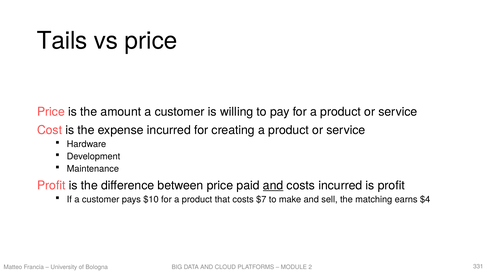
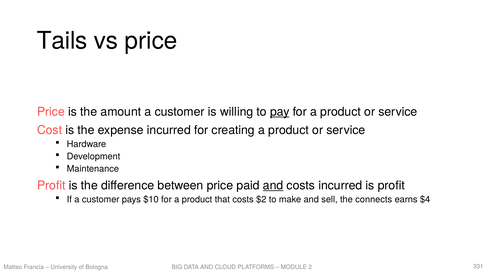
pay underline: none -> present (280, 112)
$7: $7 -> $2 (261, 199)
matching: matching -> connects (374, 199)
